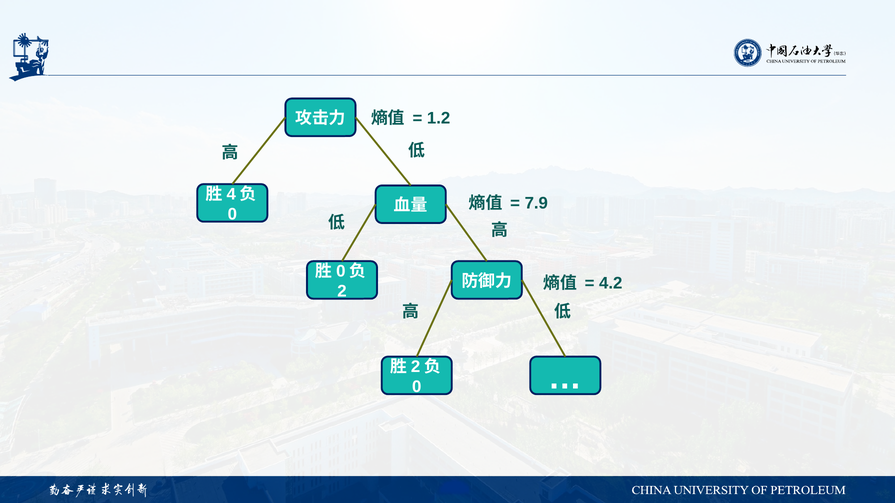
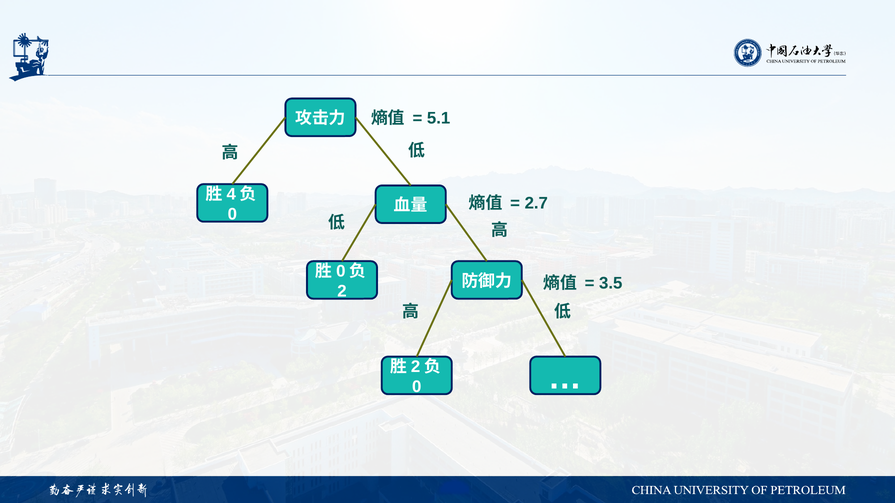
1.2: 1.2 -> 5.1 (439, 119)
7.9: 7.9 -> 2.7 (536, 204)
4.2: 4.2 -> 3.5 (611, 284)
